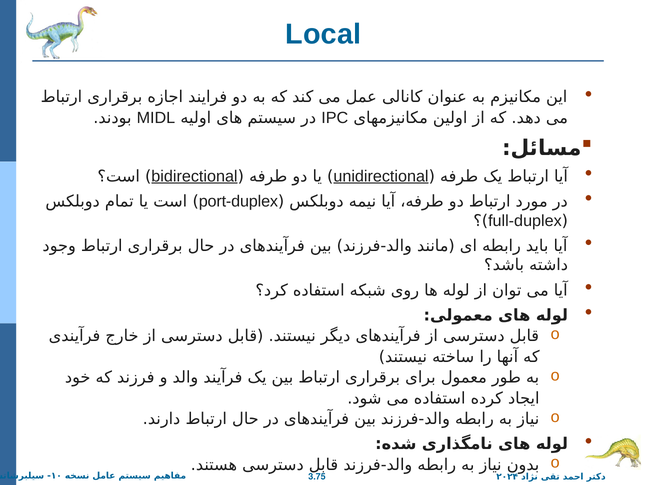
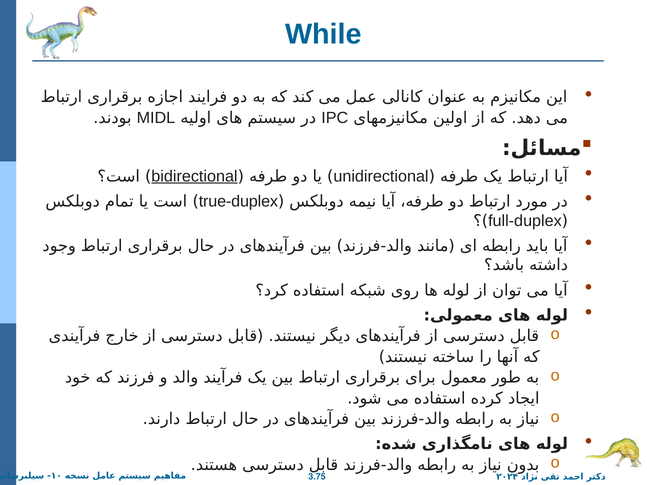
Local: Local -> While (323, 34)
unidirectional underline: present -> none (381, 176)
port-duplex: port-duplex -> true-duplex (238, 201)
